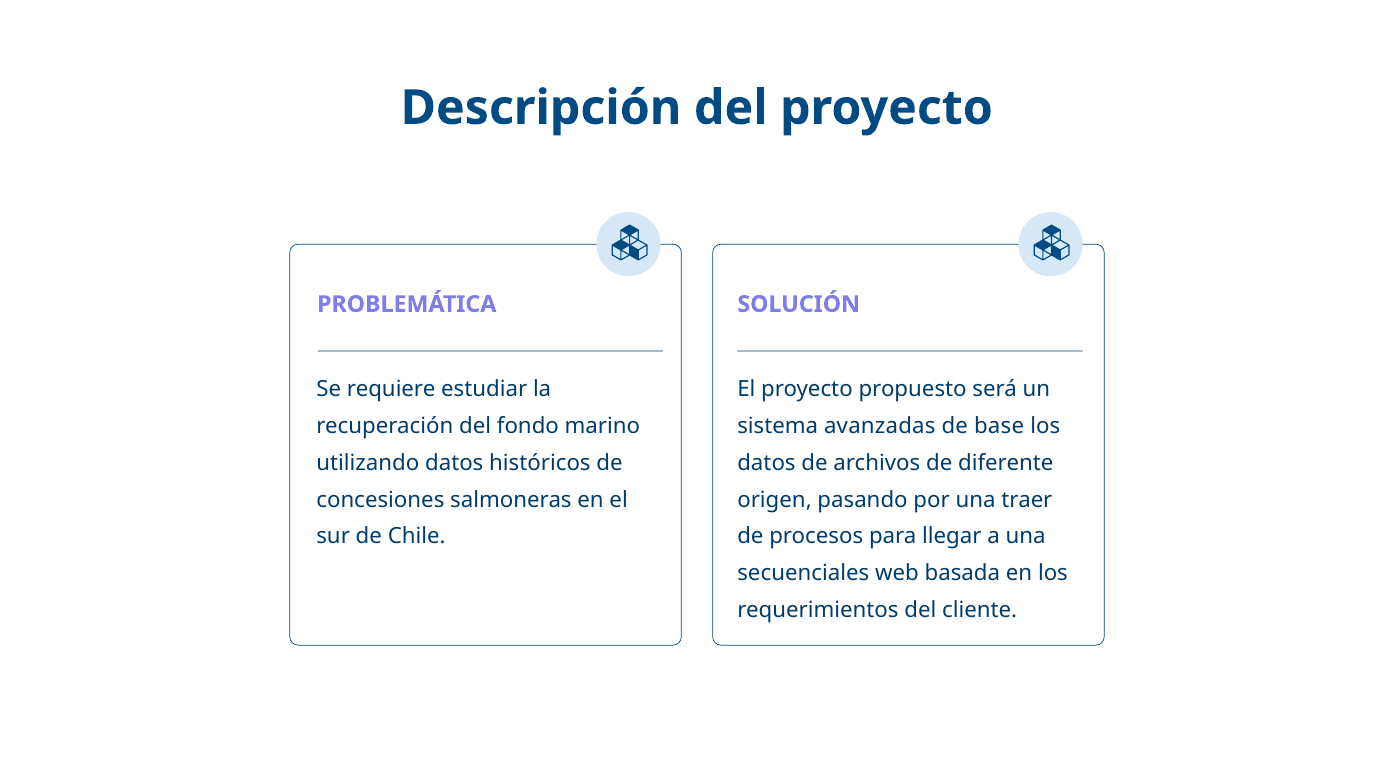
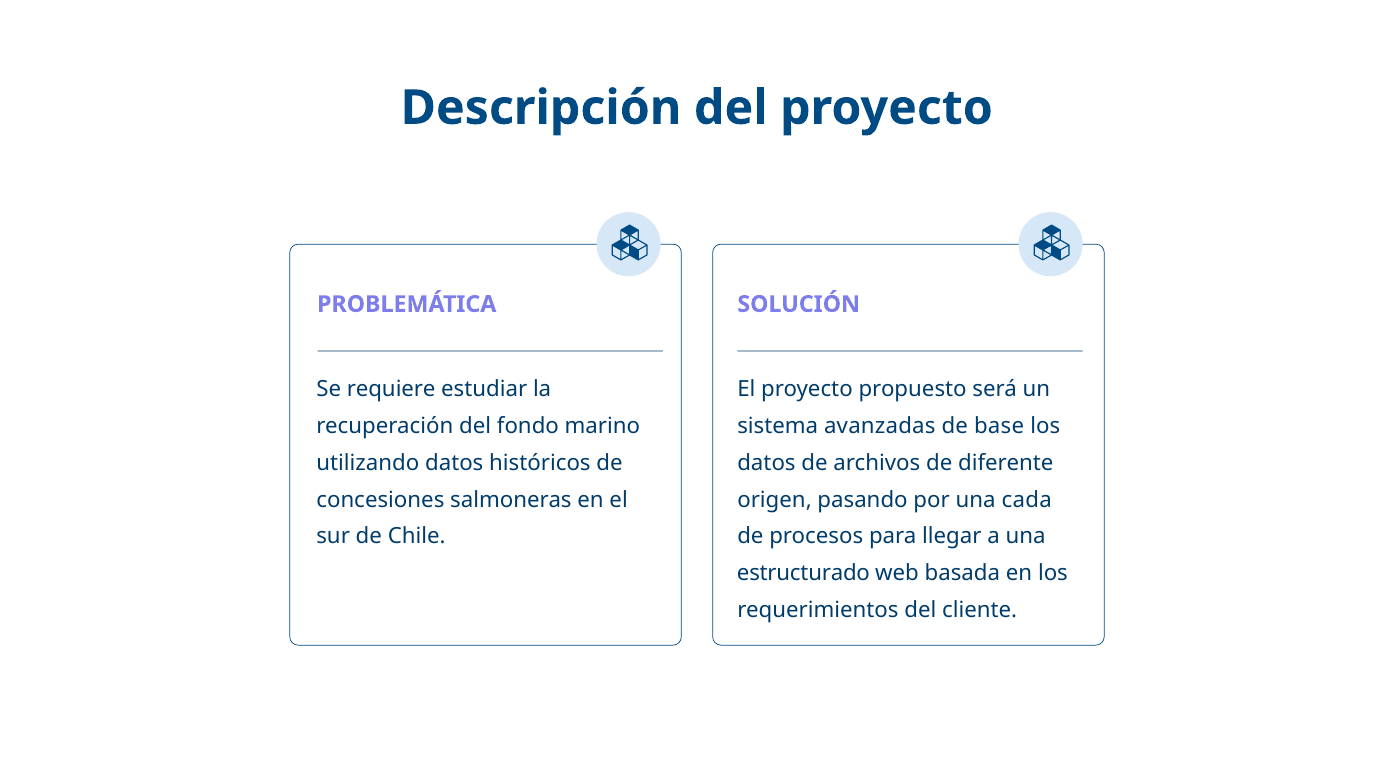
traer: traer -> cada (1027, 500)
secuenciales: secuenciales -> estructurado (803, 573)
